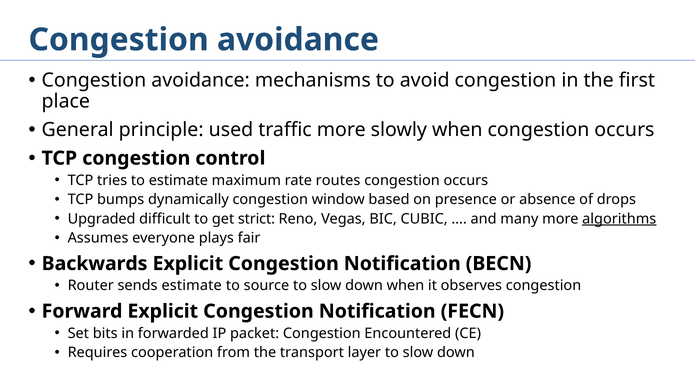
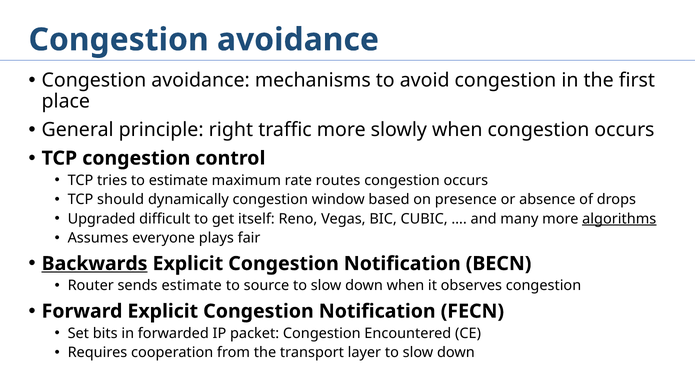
used: used -> right (231, 130)
bumps: bumps -> should (121, 199)
strict: strict -> itself (256, 219)
Backwards underline: none -> present (95, 264)
